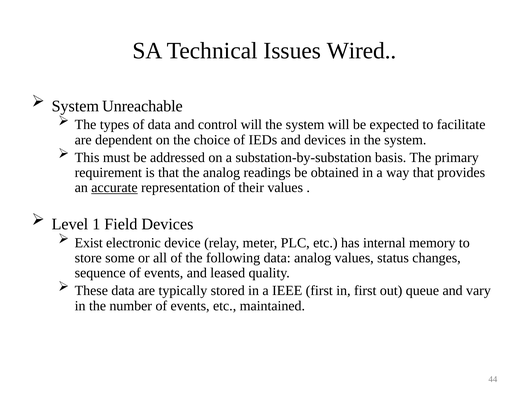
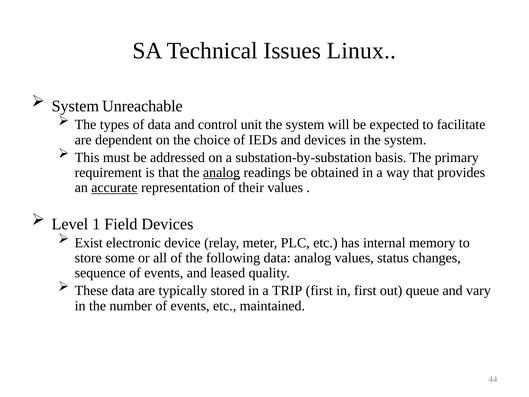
Wired: Wired -> Linux (361, 51)
control will: will -> unit (251, 125)
analog underline: none -> present (222, 173)
IEEE: IEEE -> TRIP (287, 291)
